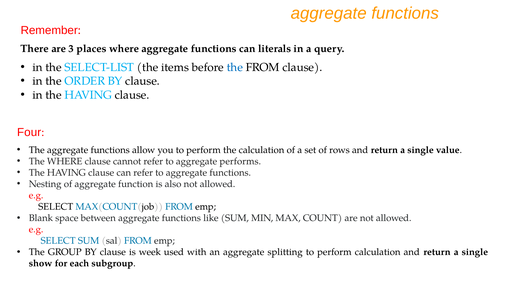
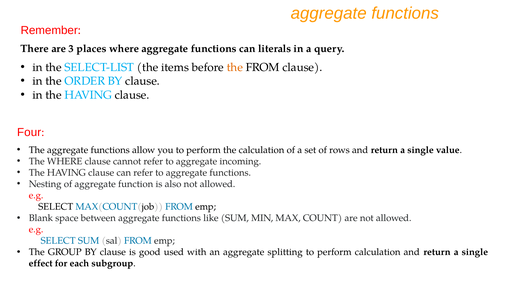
the colour: blue -> orange (235, 67)
performs: performs -> incoming (240, 162)
week: week -> good (150, 253)
show: show -> effect (41, 264)
